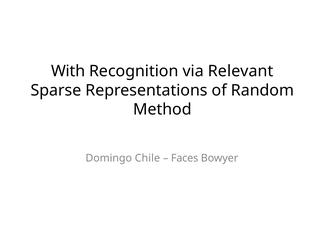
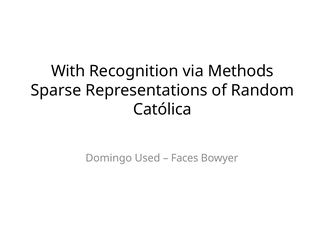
Relevant: Relevant -> Methods (241, 71)
Method: Method -> Católica (162, 110)
Chile: Chile -> Used (147, 158)
